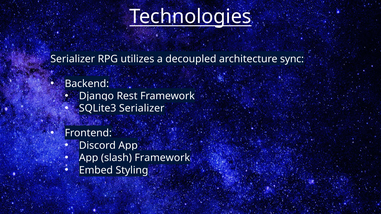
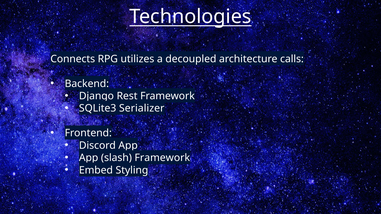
Serializer: Serializer -> Connects (73, 59)
sync: sync -> calls (292, 59)
